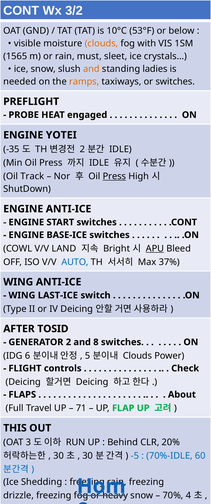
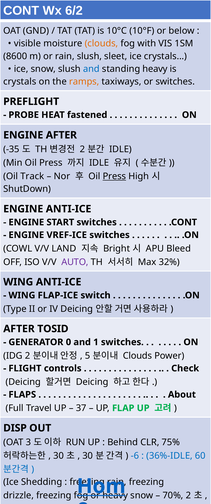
3/2: 3/2 -> 6/2 (74, 11)
53°F: 53°F -> 10°F (142, 31)
1565: 1565 -> 8600 (15, 56)
rain must: must -> slush (89, 56)
and colour: orange -> blue (91, 69)
standing ladies: ladies -> heavy (155, 69)
needed: needed -> crystals (20, 82)
engaged: engaged -> fastened (87, 115)
ENGINE YOTEI: YOTEI -> AFTER (61, 135)
BASE-ICE: BASE-ICE -> VREF-ICE (67, 235)
APU underline: present -> none (155, 249)
AUTO colour: blue -> purple (75, 262)
37%: 37% -> 32% (169, 262)
LAST-ICE: LAST-ICE -> FLAP-ICE (58, 296)
GENERATOR 2: 2 -> 0 (68, 343)
8: 8 -> 1 (96, 343)
IDG 6: 6 -> 2 (28, 356)
71: 71 -> 37 (81, 409)
THIS: THIS -> DISP (15, 429)
20%: 20% -> 75% (171, 443)
-5: -5 -> -6 (135, 456)
70%-IDLE: 70%-IDLE -> 36%-IDLE (169, 456)
70% 4: 4 -> 2 (188, 496)
